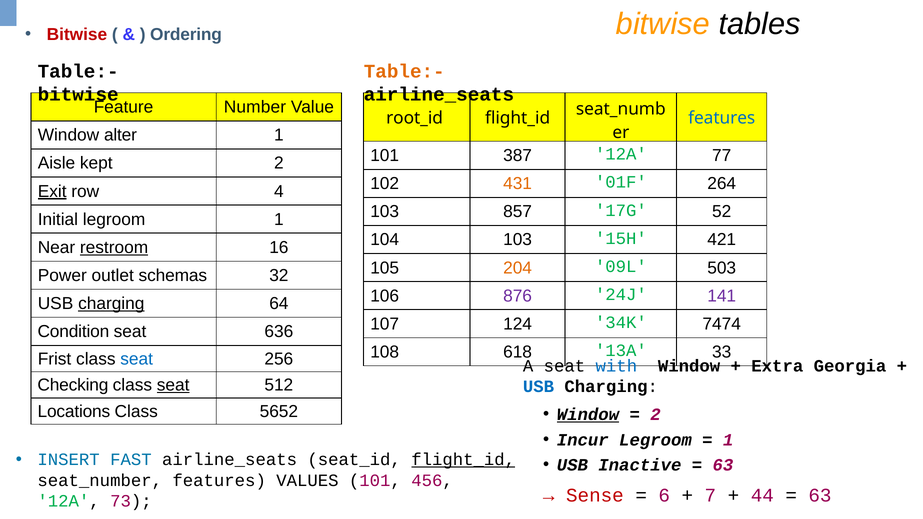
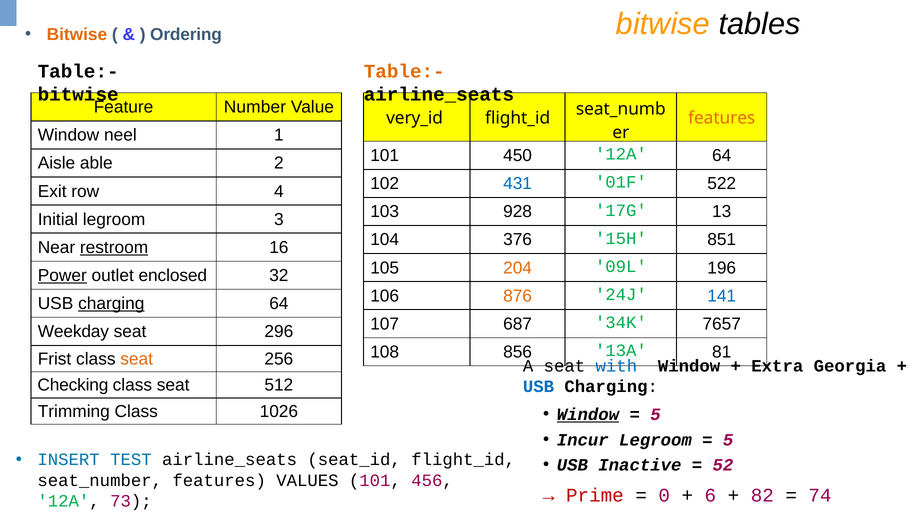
Bitwise colour: red -> orange (77, 35)
root_id: root_id -> very_id (415, 118)
features colour: blue -> orange (722, 118)
alter: alter -> neel (120, 135)
387: 387 -> 450 (518, 156)
12A 77: 77 -> 64 (722, 156)
kept: kept -> able (96, 163)
431 colour: orange -> blue (518, 184)
264: 264 -> 522 (722, 184)
Exit underline: present -> none (52, 191)
857: 857 -> 928 (518, 212)
52: 52 -> 13 (722, 212)
legroom 1: 1 -> 3 (279, 219)
104 103: 103 -> 376 (518, 240)
421: 421 -> 851 (722, 240)
503: 503 -> 196 (722, 268)
Power underline: none -> present (62, 276)
schemas: schemas -> enclosed (173, 276)
876 colour: purple -> orange (518, 296)
141 colour: purple -> blue (722, 296)
124: 124 -> 687 (518, 324)
7474: 7474 -> 7657 (722, 324)
Condition: Condition -> Weekday (73, 332)
636: 636 -> 296 (279, 332)
618: 618 -> 856 (518, 352)
33: 33 -> 81 (722, 352)
seat colour: blue -> orange (137, 359)
seat underline: present -> none (173, 385)
Locations: Locations -> Trimming (74, 412)
5652: 5652 -> 1026 (279, 412)
2: 2 -> 5 (655, 415)
1: 1 -> 5 (728, 440)
FAST: FAST -> TEST (131, 460)
flight_id underline: present -> none (463, 460)
63: 63 -> 52 (723, 465)
Sense: Sense -> Prime (595, 495)
6: 6 -> 0 (664, 495)
7: 7 -> 6 (710, 495)
44: 44 -> 82 (762, 495)
63: 63 -> 74 (820, 495)
